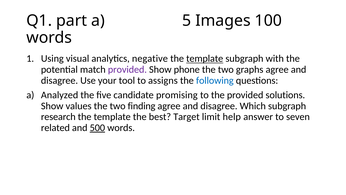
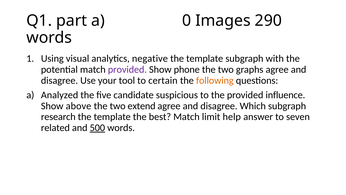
5: 5 -> 0 (187, 21)
100: 100 -> 290 (268, 21)
template underline: present -> none (205, 58)
assigns: assigns -> certain (163, 80)
following colour: blue -> orange (215, 80)
promising: promising -> suspicious (177, 95)
solutions: solutions -> influence (285, 95)
values: values -> above (79, 106)
finding: finding -> extend (142, 106)
best Target: Target -> Match (186, 117)
